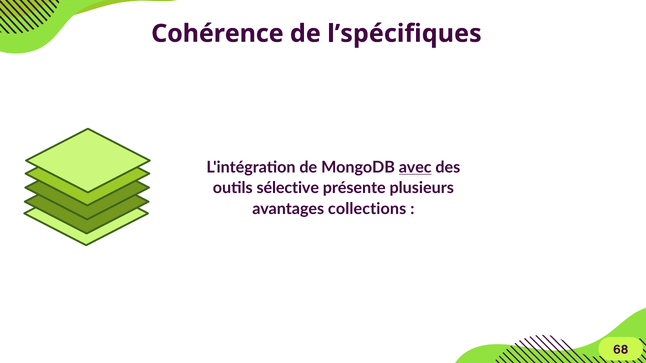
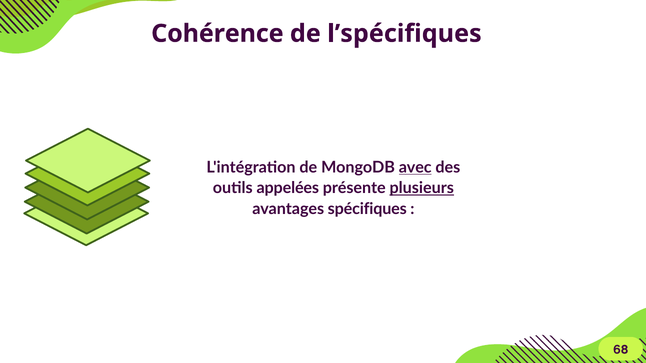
sélective: sélective -> appelées (288, 188)
plusieurs underline: none -> present (422, 188)
collections: collections -> spécifiques (367, 209)
